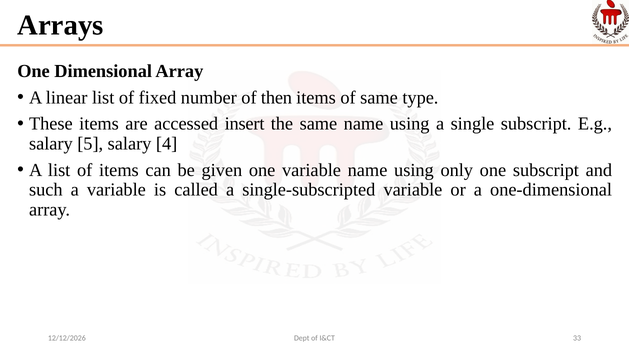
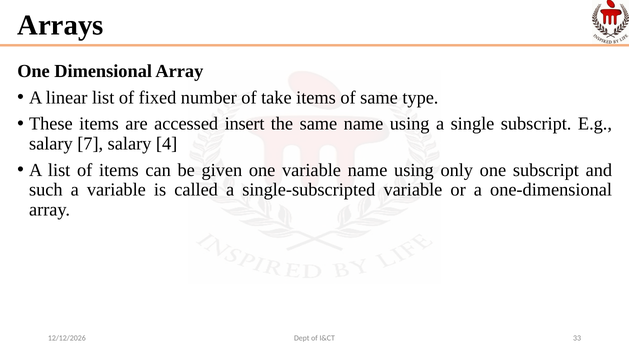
then: then -> take (276, 97)
5: 5 -> 7 (90, 144)
